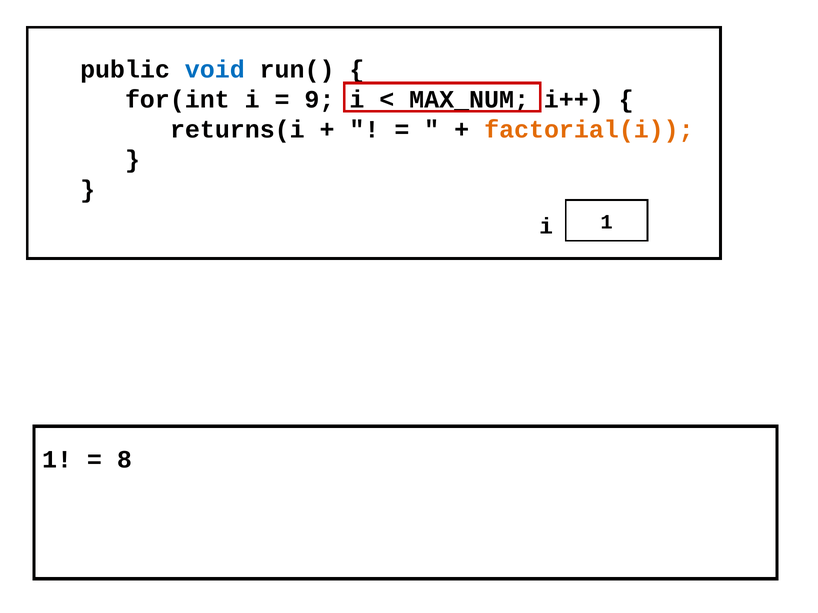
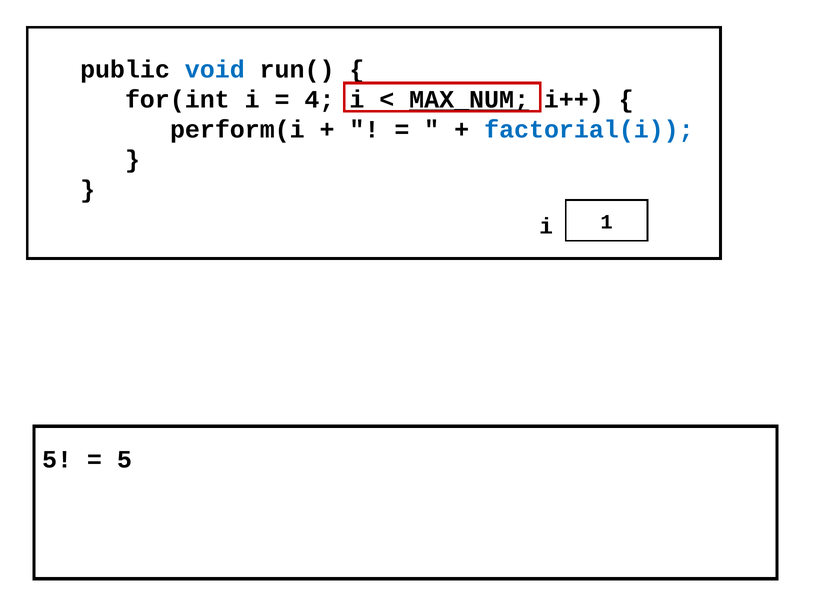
9: 9 -> 4 (319, 100)
MAX_NUM underline: none -> present (469, 100)
returns(i: returns(i -> perform(i (237, 130)
factorial(i colour: orange -> blue (589, 130)
1: 1 -> 5 (57, 460)
8: 8 -> 5 (124, 460)
